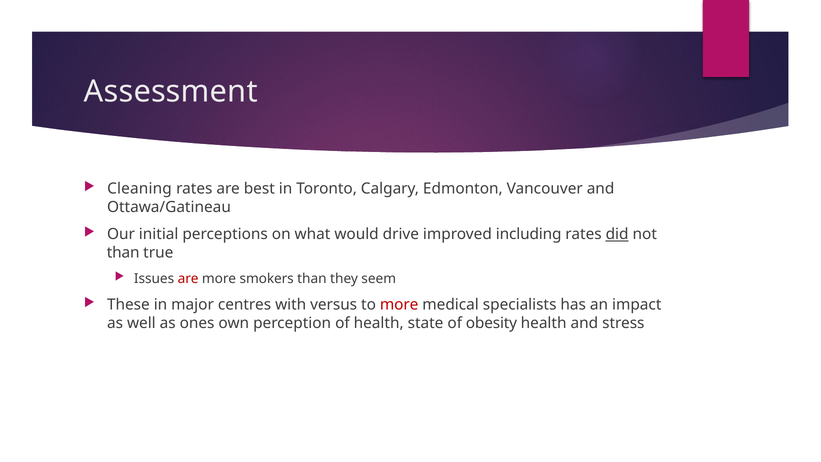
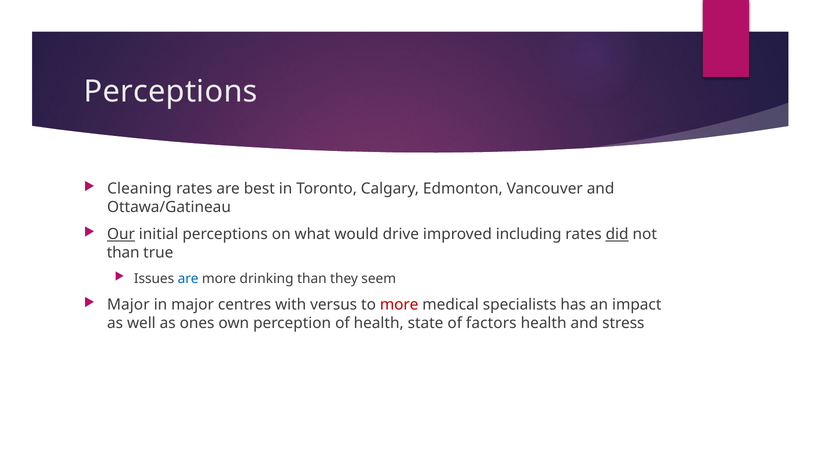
Assessment: Assessment -> Perceptions (171, 92)
Our underline: none -> present (121, 234)
are colour: red -> blue (188, 279)
smokers: smokers -> drinking (267, 279)
These: These -> Major (128, 305)
obesity: obesity -> factors (491, 323)
